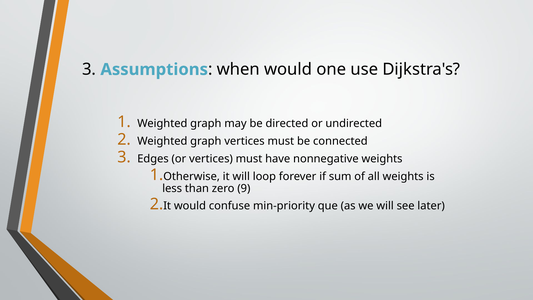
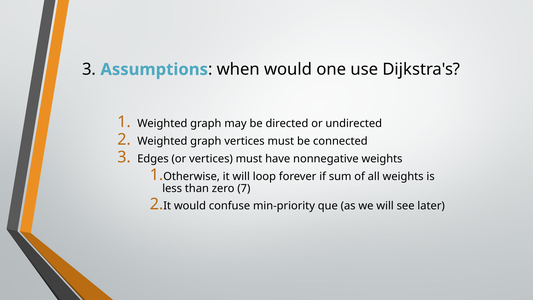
9: 9 -> 7 (244, 188)
